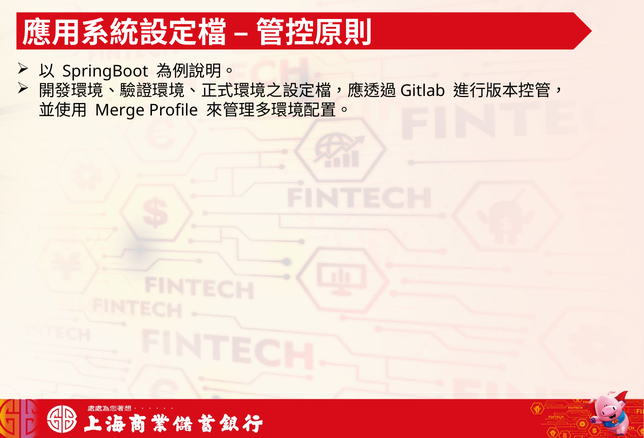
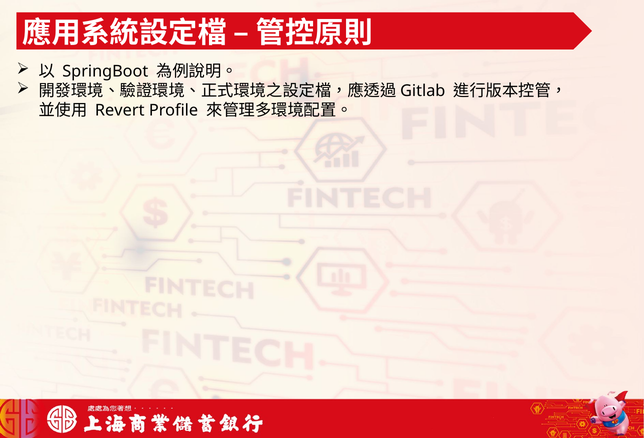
Merge: Merge -> Revert (120, 111)
